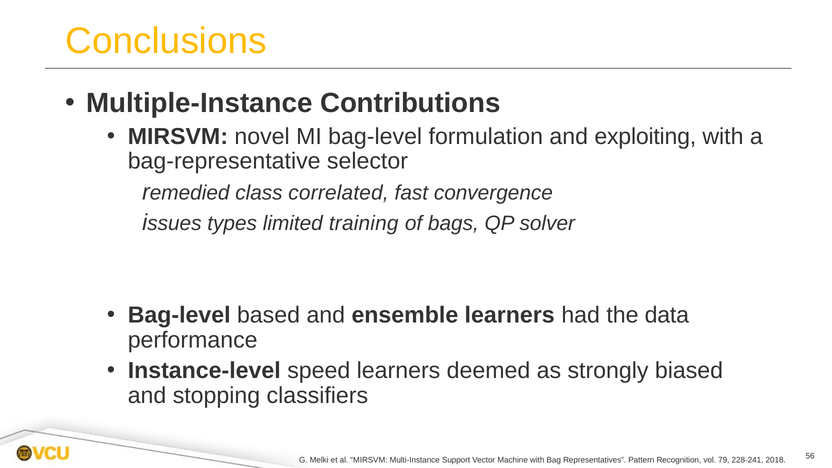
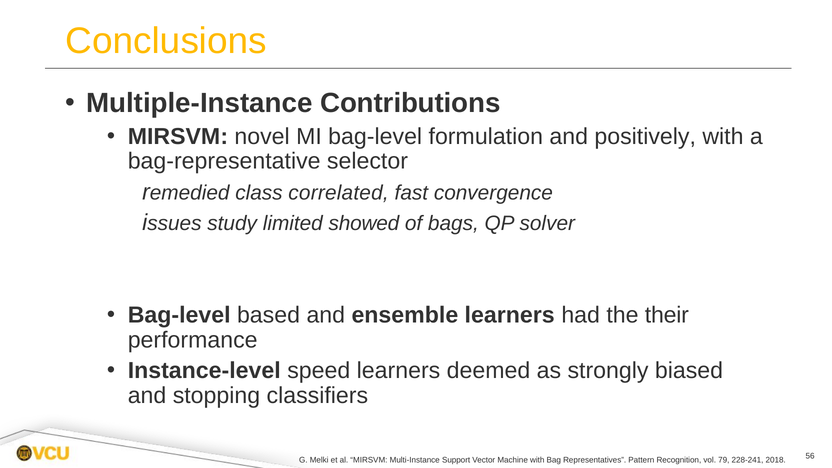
exploiting: exploiting -> positively (645, 136)
types: types -> study (232, 224)
training: training -> showed (364, 224)
data: data -> their (667, 315)
